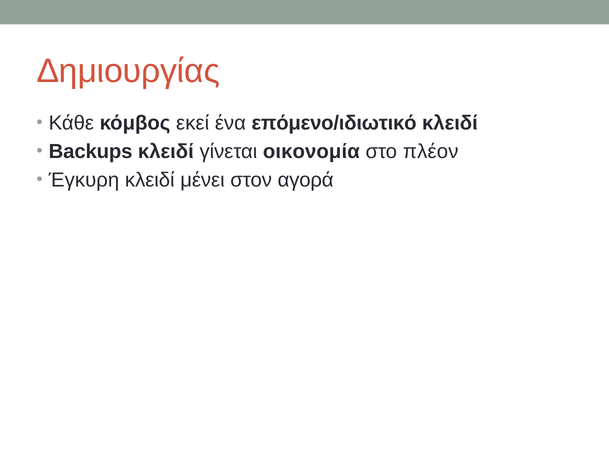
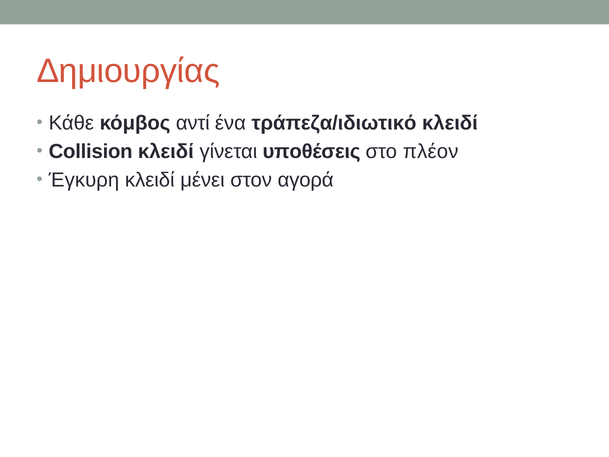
εκεί: εκεί -> αντί (193, 123)
επόμενο/ιδιωτικό: επόμενο/ιδιωτικό -> τράπεζα/ιδιωτικό (334, 123)
Backups: Backups -> Collision (91, 152)
οικονομία: οικονομία -> υποθέσεις (311, 152)
